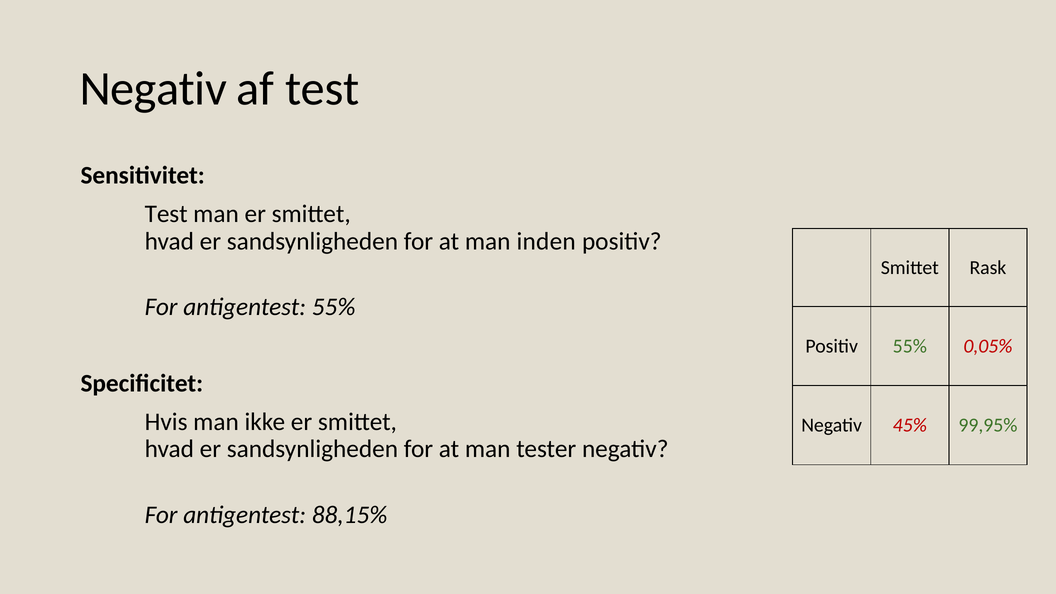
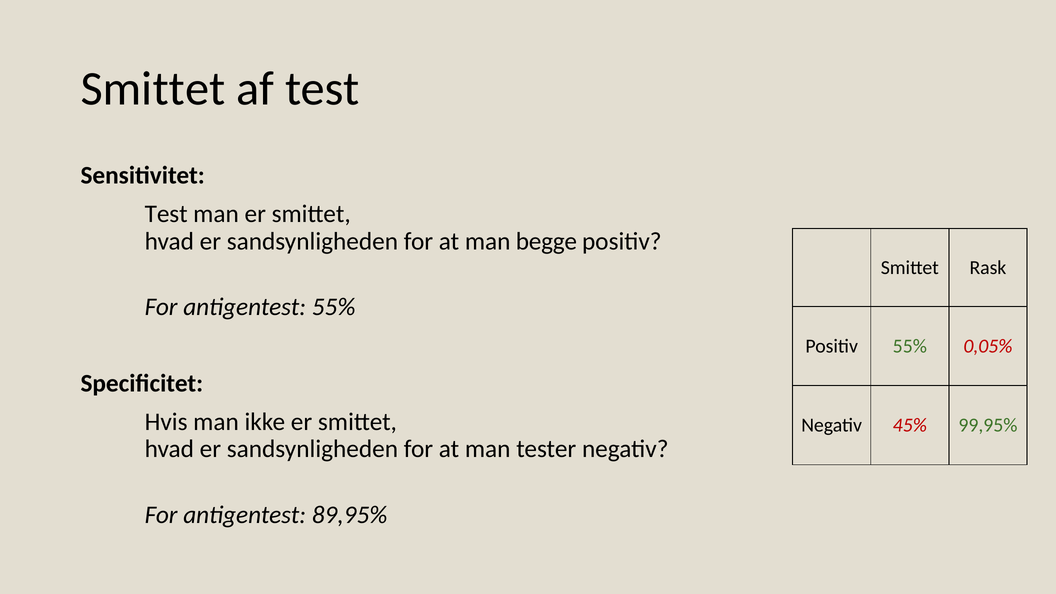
Negativ: Negativ -> Smittet (153, 89)
inden: inden -> begge (546, 241)
88,15%: 88,15% -> 89,95% (350, 515)
